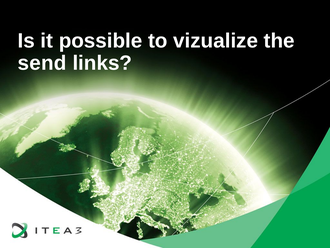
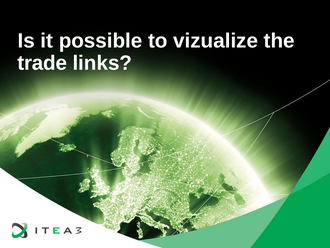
send: send -> trade (42, 63)
